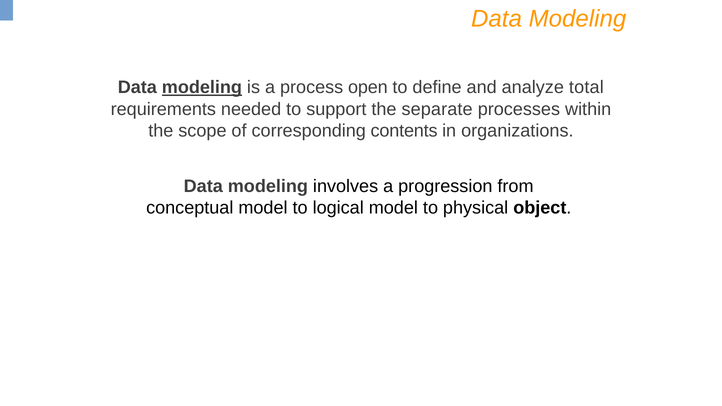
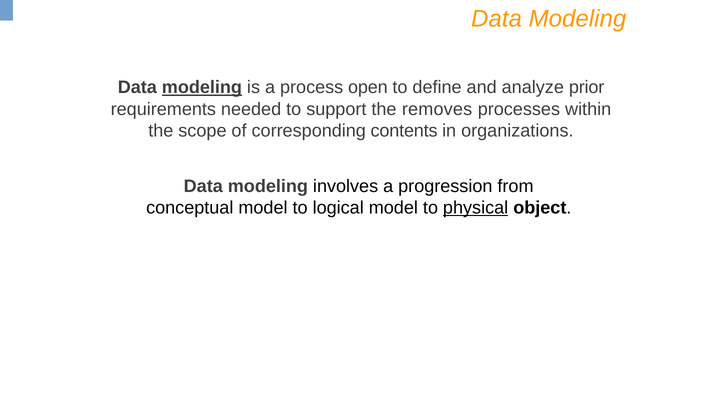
total: total -> prior (587, 88)
separate: separate -> removes (437, 109)
physical underline: none -> present (476, 208)
